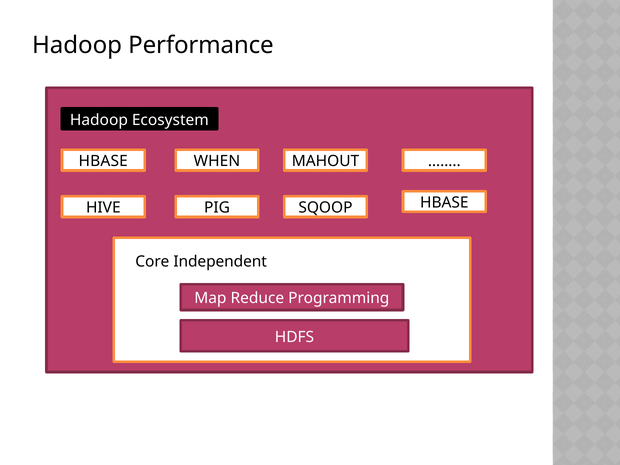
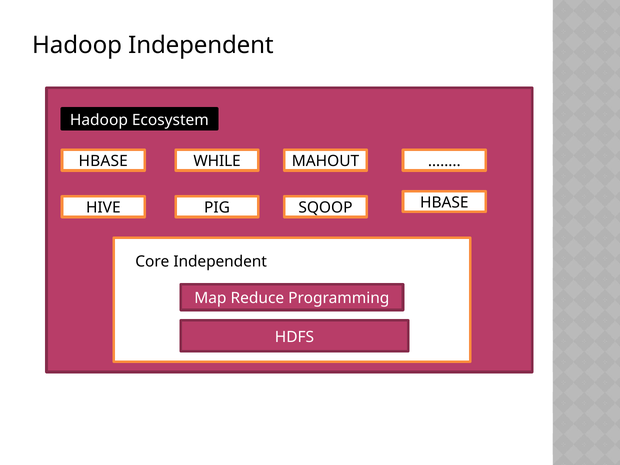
Hadoop Performance: Performance -> Independent (201, 45)
WHEN: WHEN -> WHILE (217, 161)
